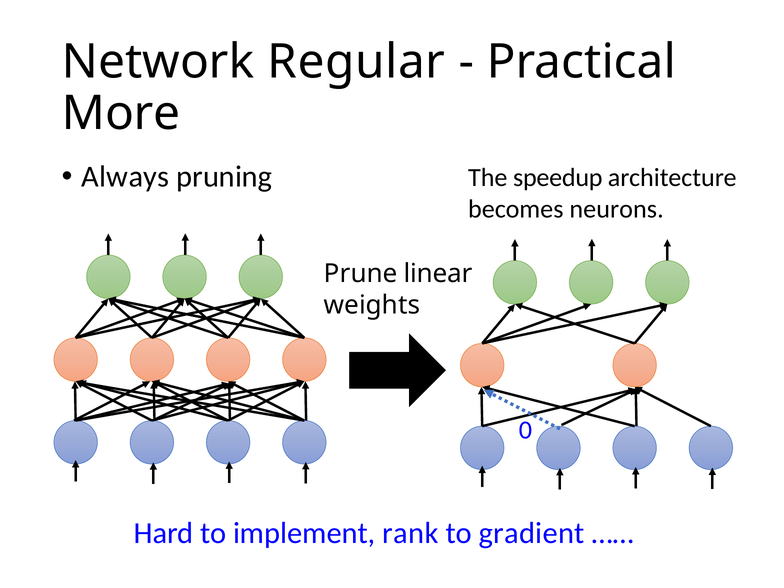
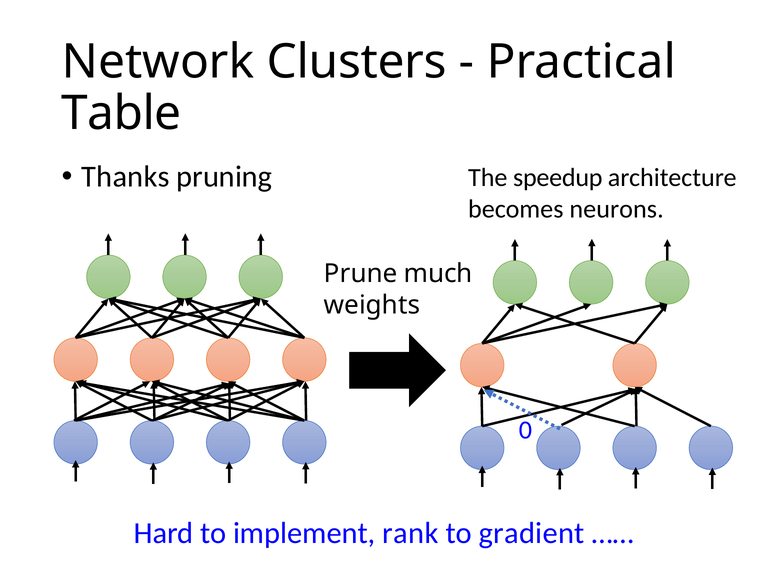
Regular: Regular -> Clusters (357, 62)
More: More -> Table (121, 114)
Always: Always -> Thanks (125, 177)
linear: linear -> much (438, 274)
